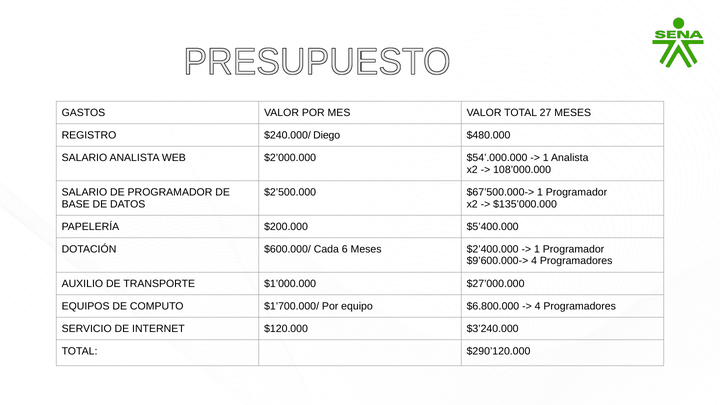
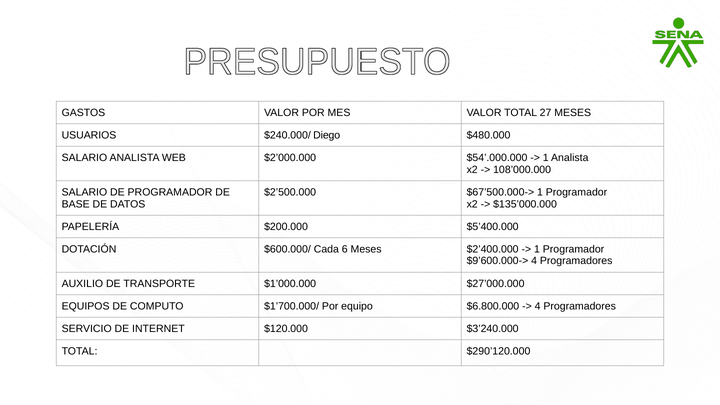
REGISTRO: REGISTRO -> USUARIOS (89, 135)
